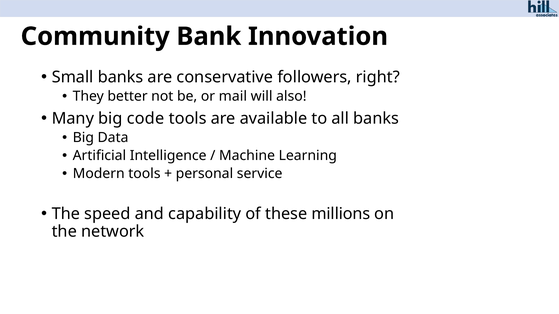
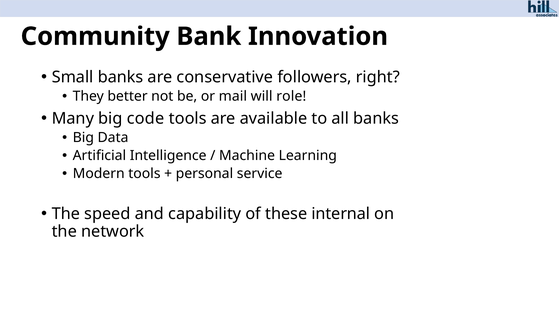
also: also -> role (291, 96)
millions: millions -> internal (341, 214)
